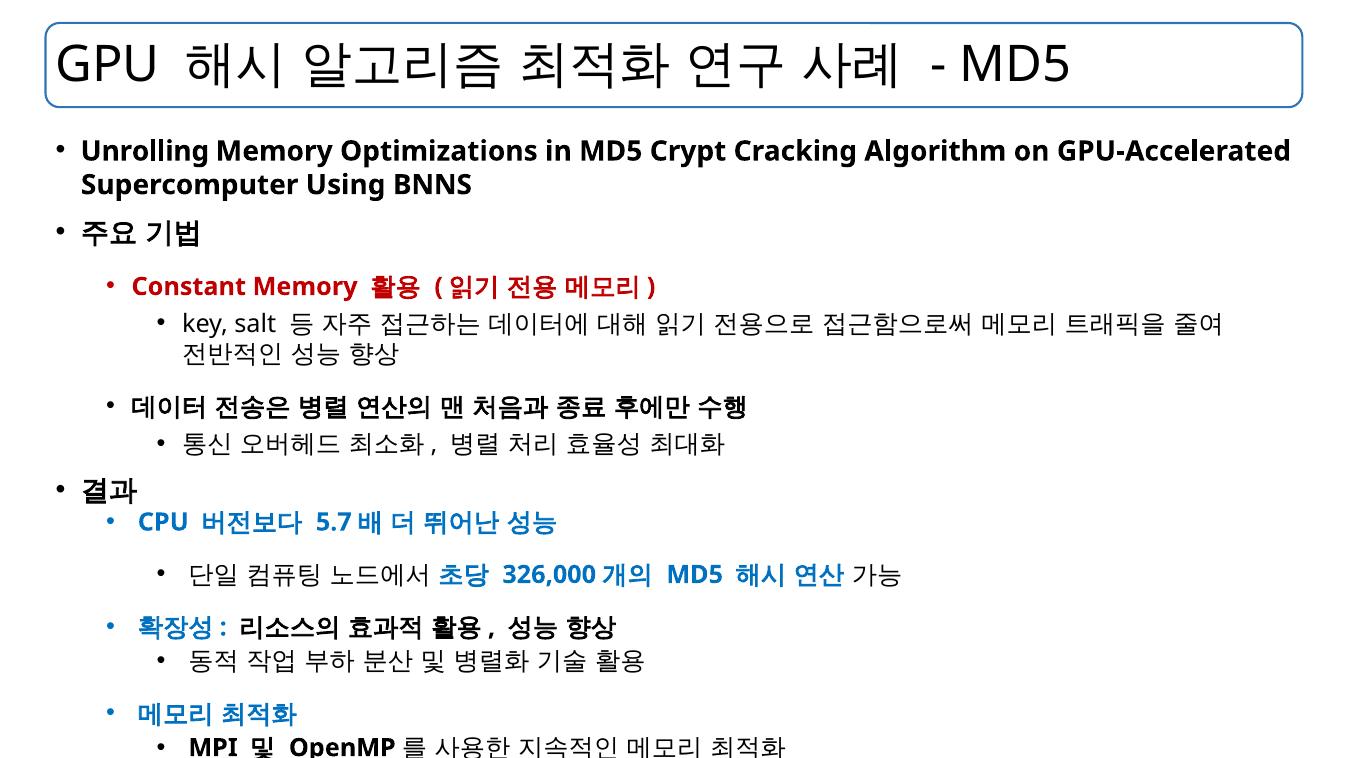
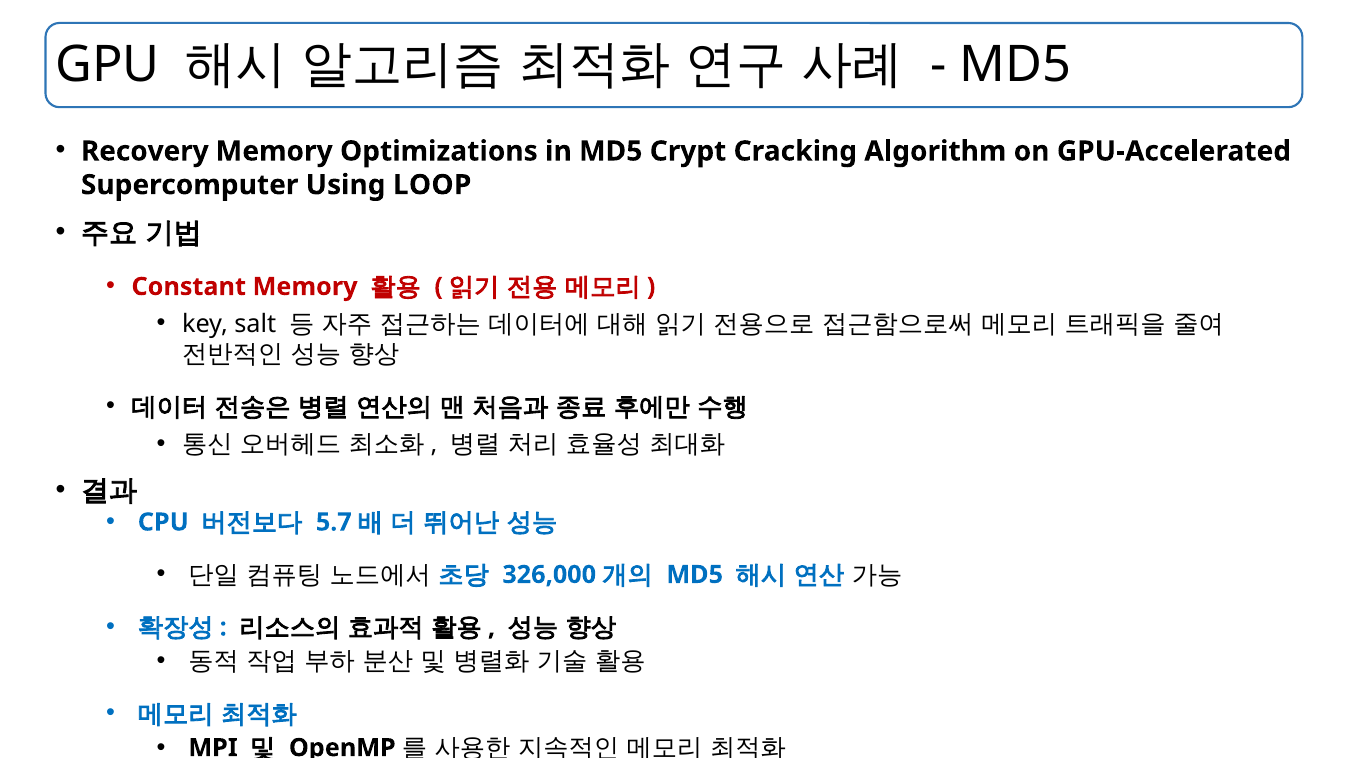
Unrolling: Unrolling -> Recovery (145, 151)
BNNS: BNNS -> LOOP (432, 185)
